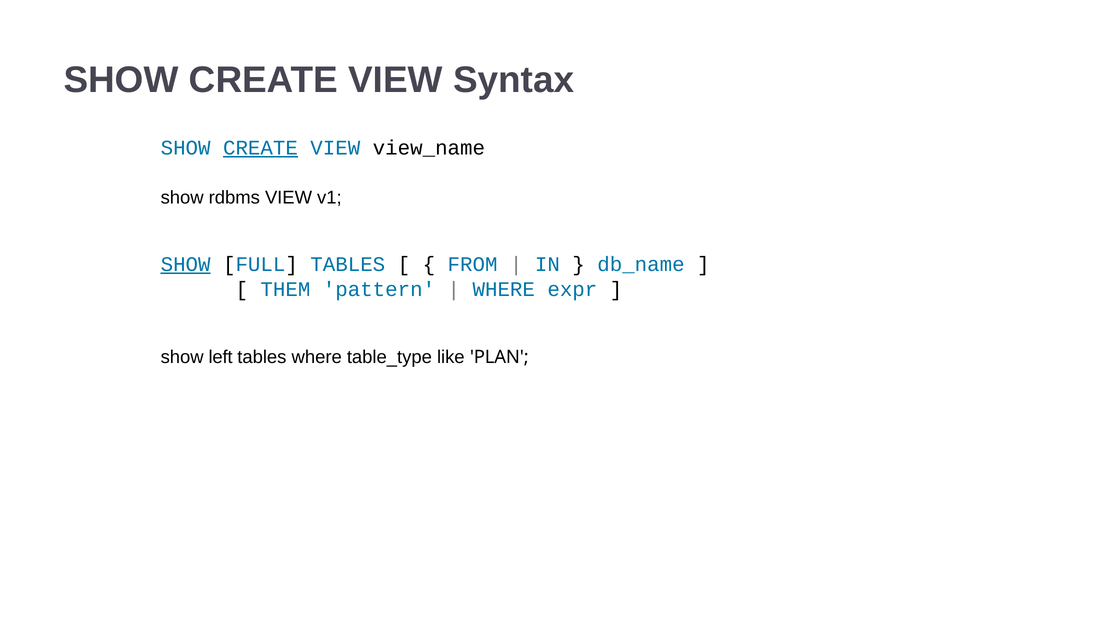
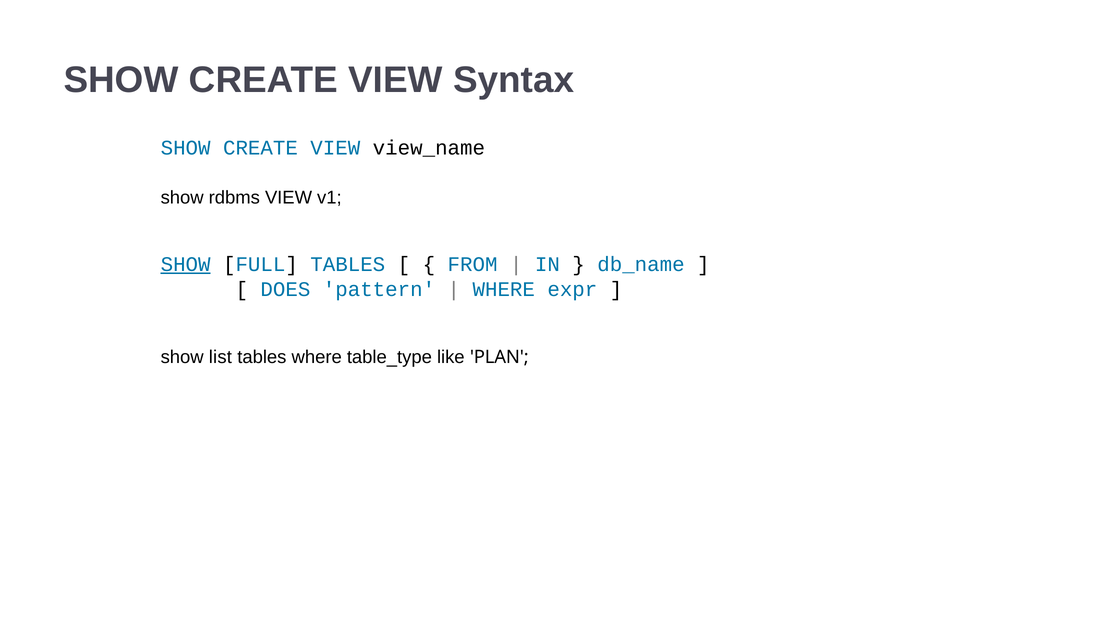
CREATE underline: present -> none (260, 148)
THEM: THEM -> DOES (285, 289)
left: left -> list (220, 357)
